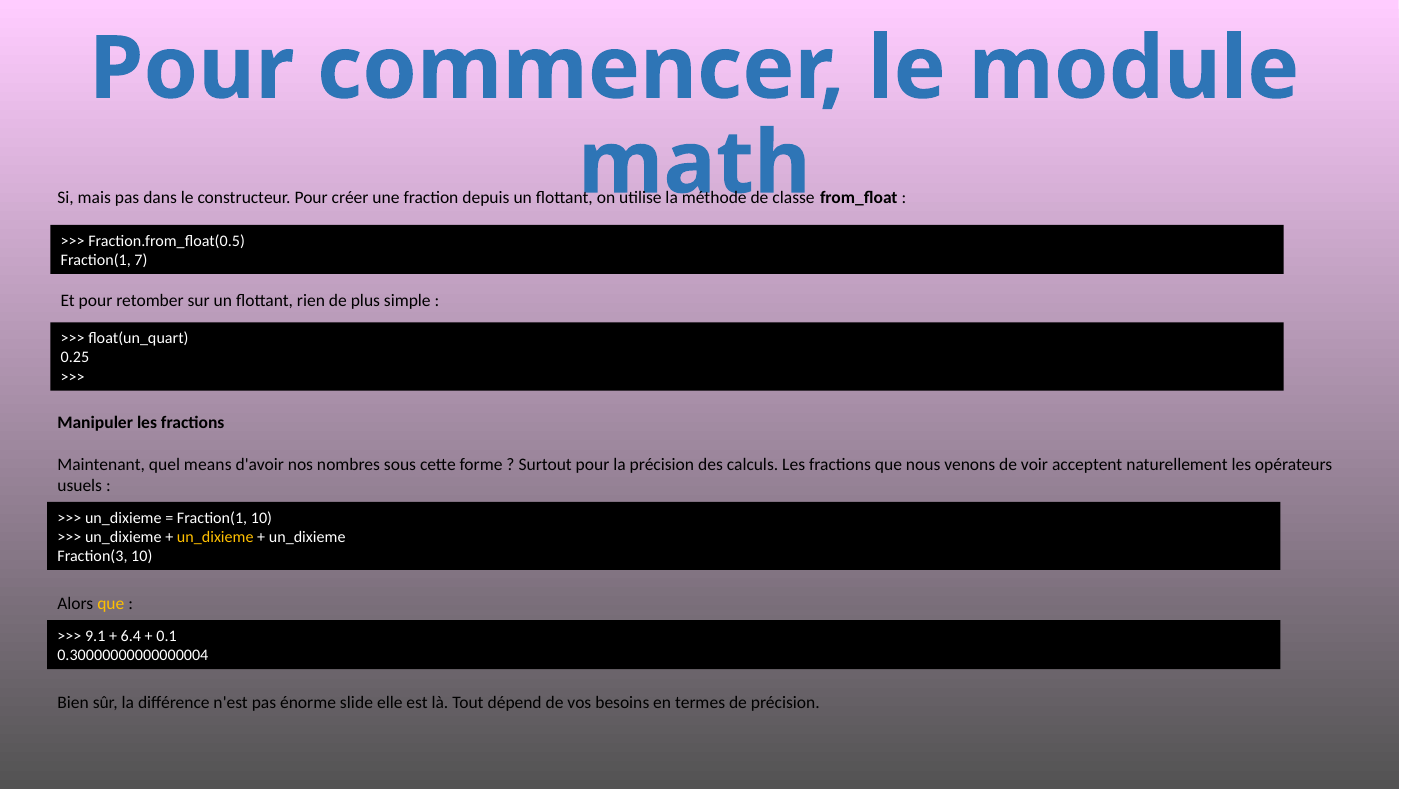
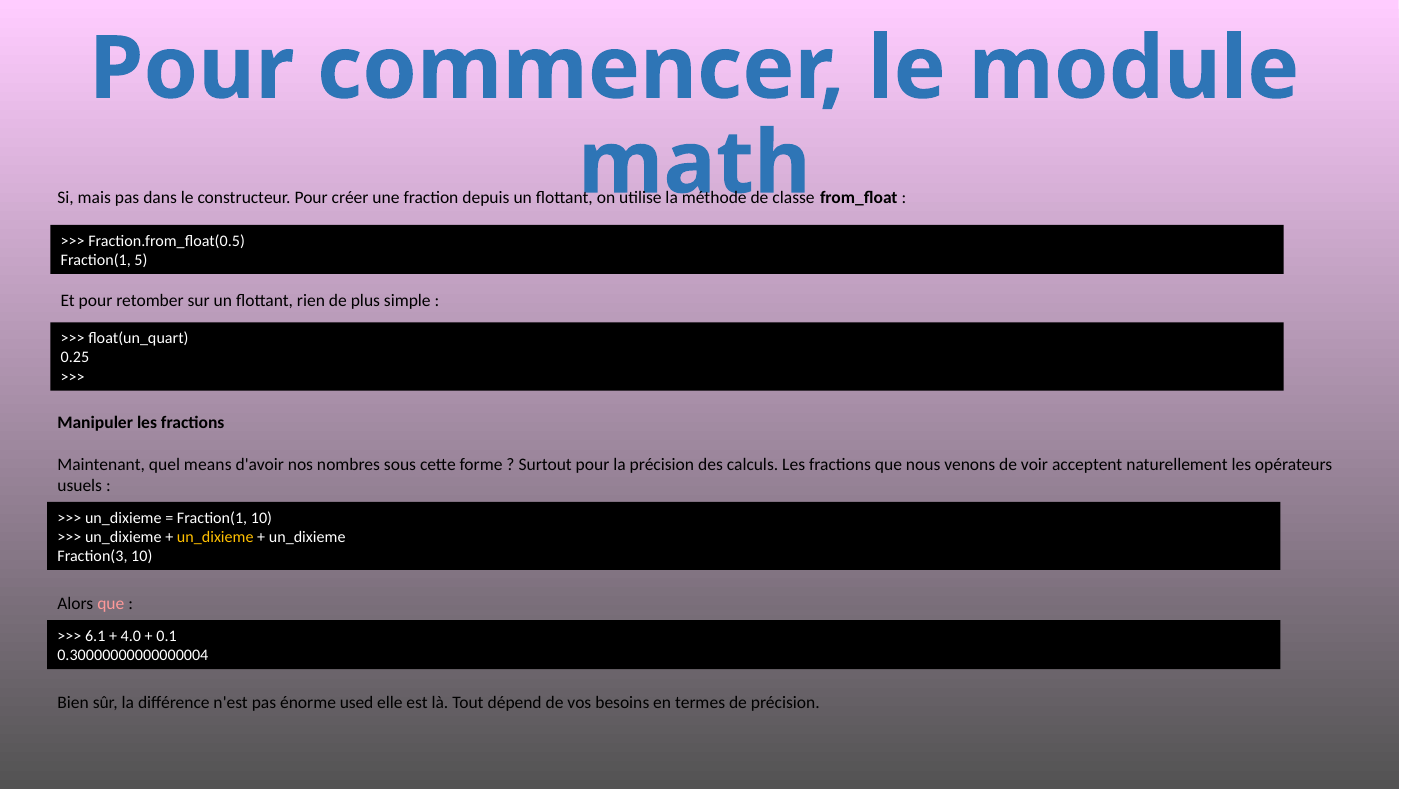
7: 7 -> 5 (141, 260)
que colour: yellow -> pink (111, 604)
9.1: 9.1 -> 6.1 (95, 636)
6.4: 6.4 -> 4.0 (131, 636)
slide: slide -> used (357, 703)
